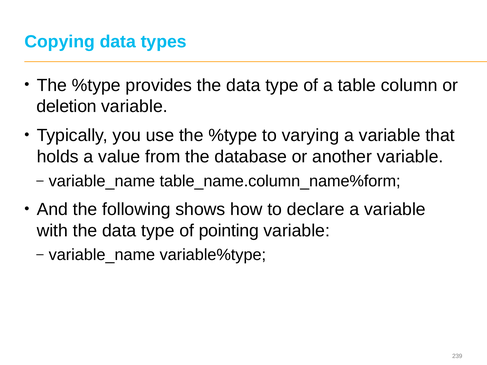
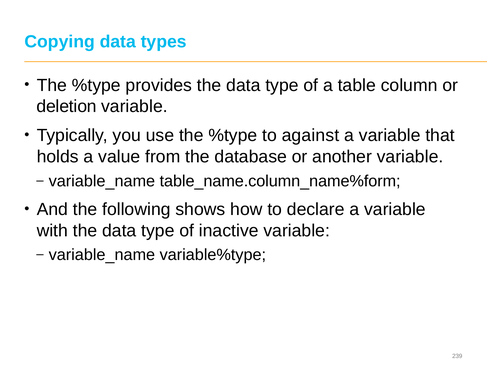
varying: varying -> against (310, 136)
pointing: pointing -> inactive (229, 231)
